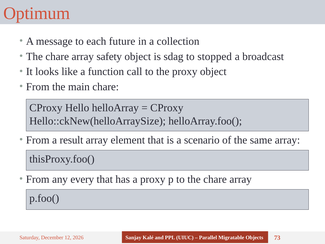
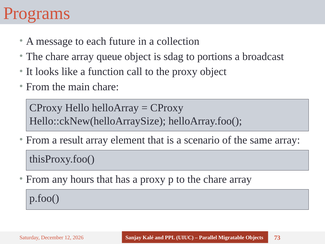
Optimum: Optimum -> Programs (37, 13)
safety: safety -> queue (109, 56)
stopped: stopped -> portions (215, 56)
every: every -> hours (82, 179)
